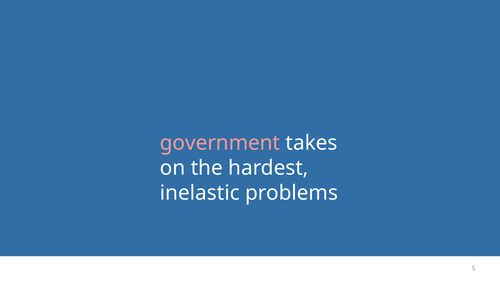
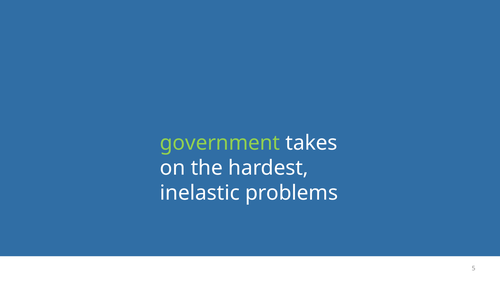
government colour: pink -> light green (220, 143)
